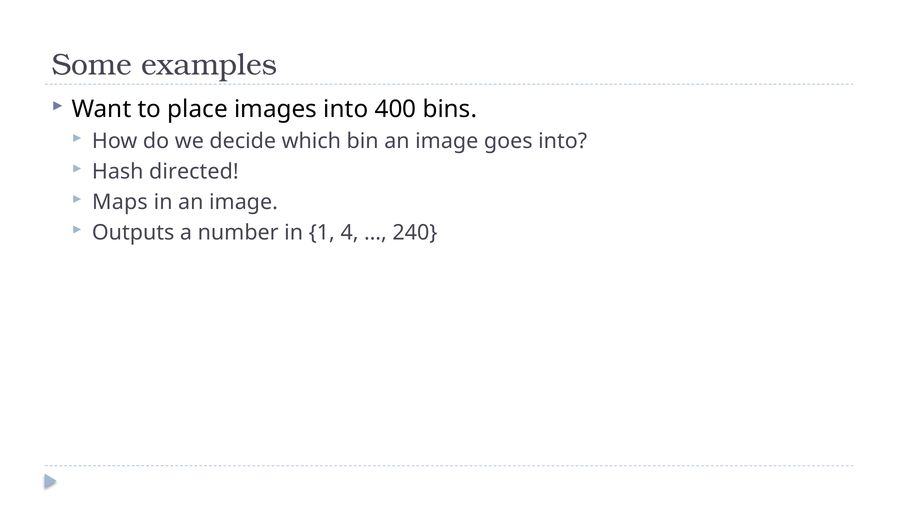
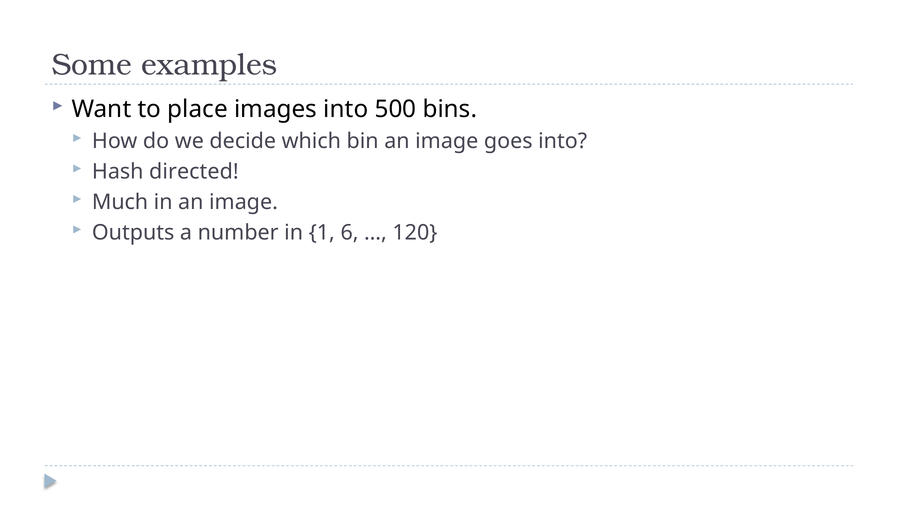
400: 400 -> 500 (395, 109)
Maps: Maps -> Much (120, 202)
4: 4 -> 6 (350, 233)
240: 240 -> 120 (415, 233)
